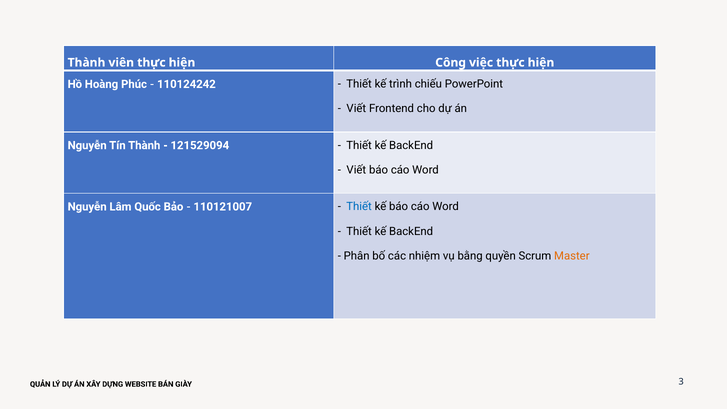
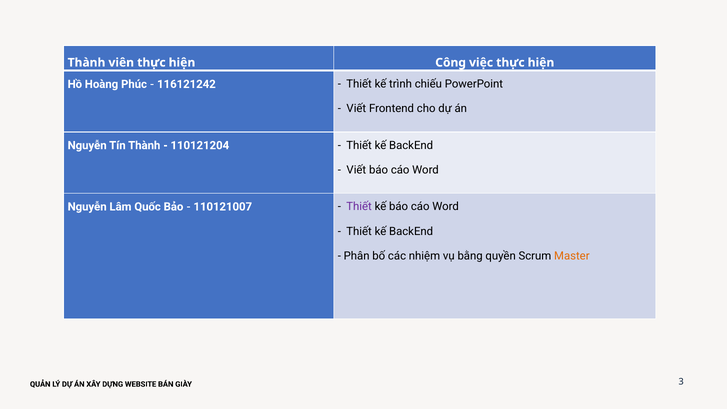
110124242: 110124242 -> 116121242 (186, 84)
121529094: 121529094 -> 110121204 (200, 145)
Thiết colour: blue -> purple (359, 207)
